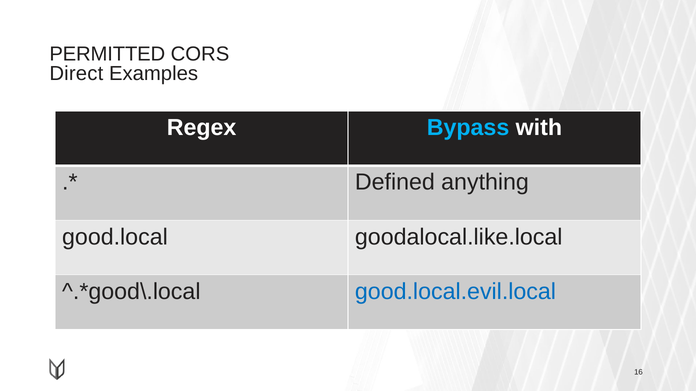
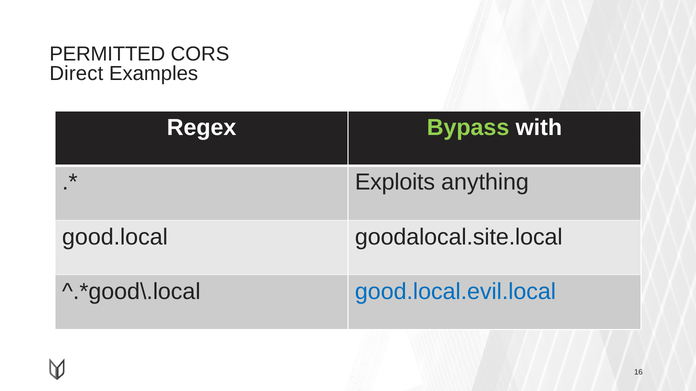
Bypass colour: light blue -> light green (468, 128)
Defined: Defined -> Exploits (395, 183)
goodalocal.like.local: goodalocal.like.local -> goodalocal.site.local (459, 237)
